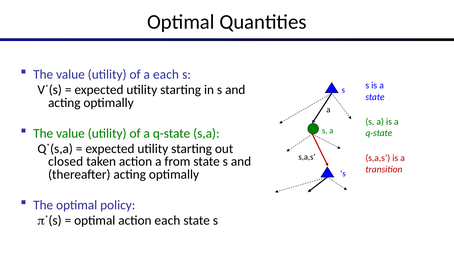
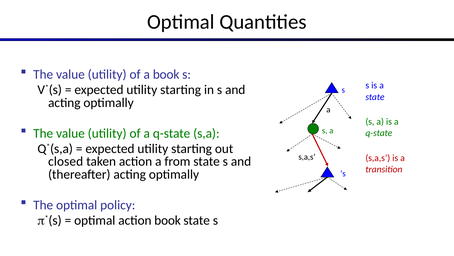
a each: each -> book (166, 74)
action each: each -> book (168, 220)
